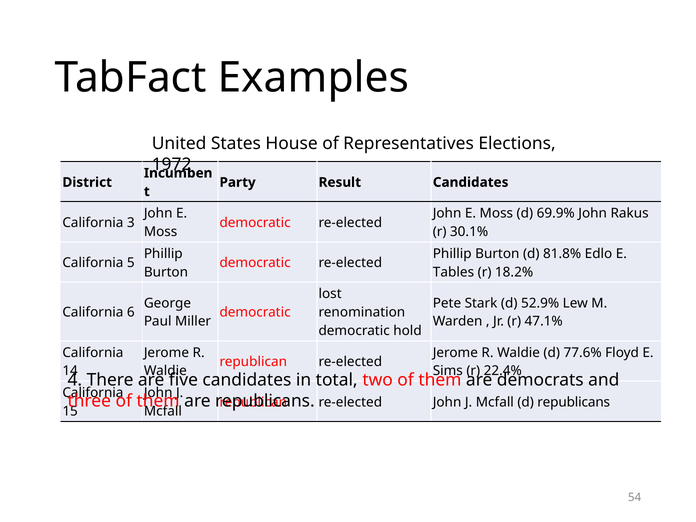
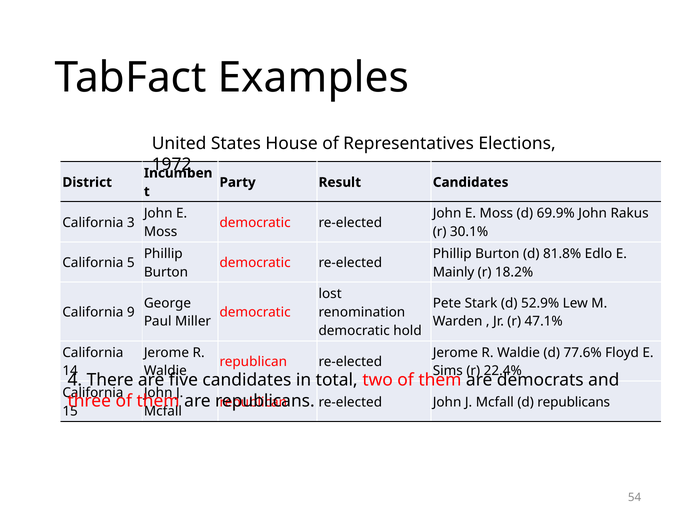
Tables: Tables -> Mainly (454, 272)
6: 6 -> 9 (131, 312)
